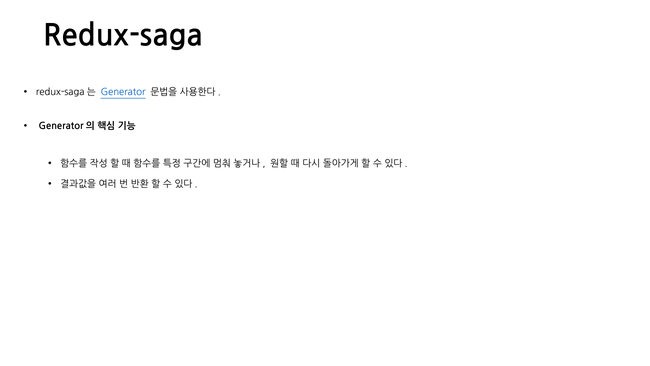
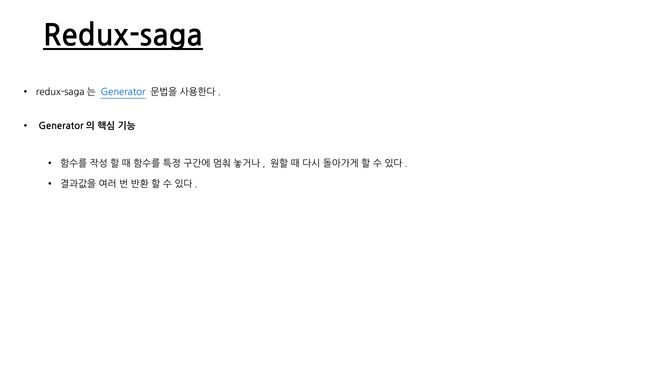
Redux-saga underline: none -> present (123, 36)
